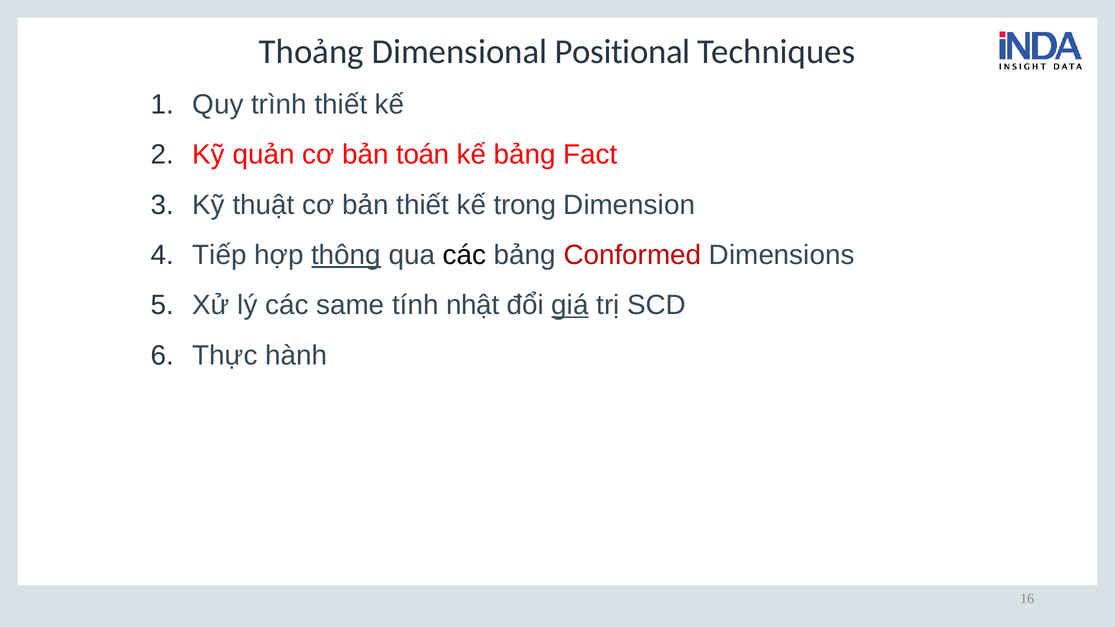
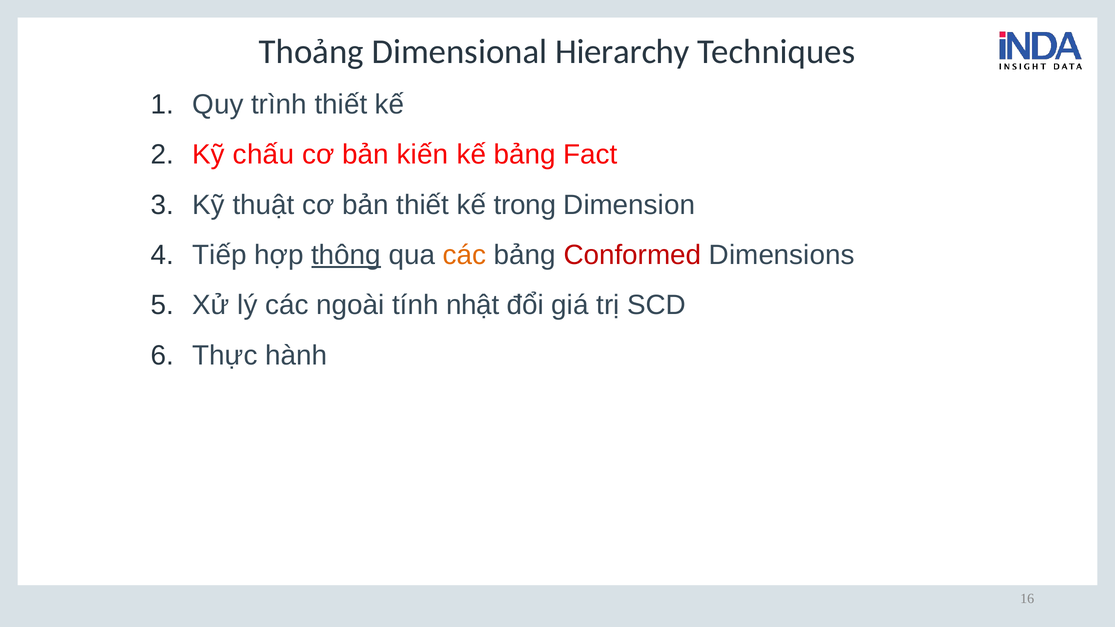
Positional: Positional -> Hierarchy (622, 52)
quản: quản -> chấu (263, 155)
toán: toán -> kiến (423, 155)
các colour: black -> orange (465, 255)
same: same -> ngoài (350, 305)
giá underline: present -> none (570, 305)
